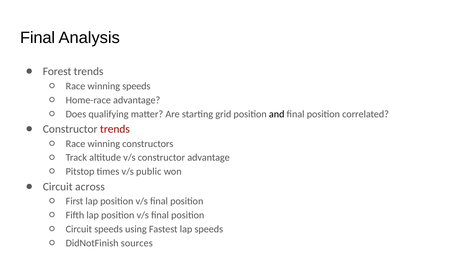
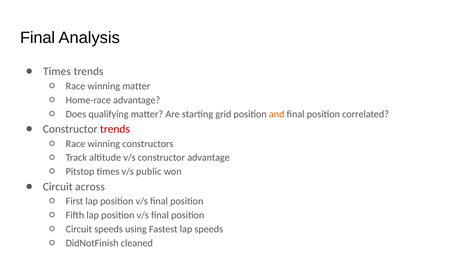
Forest: Forest -> Times (57, 72)
winning speeds: speeds -> matter (136, 86)
and colour: black -> orange (277, 114)
sources: sources -> cleaned (137, 244)
